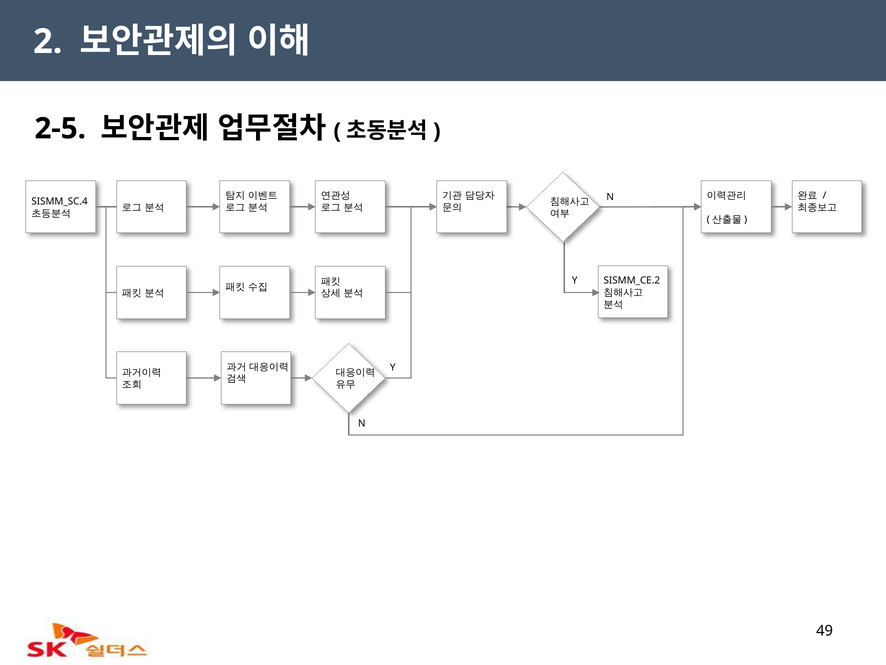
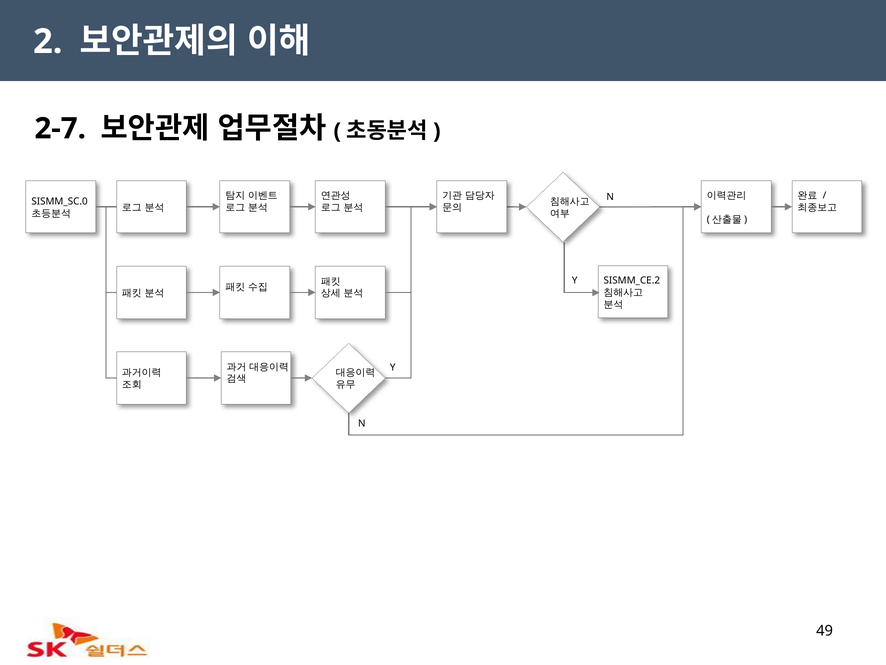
2-5: 2-5 -> 2-7 (60, 128)
SISMM_SC.4: SISMM_SC.4 -> SISMM_SC.0 (60, 201)
